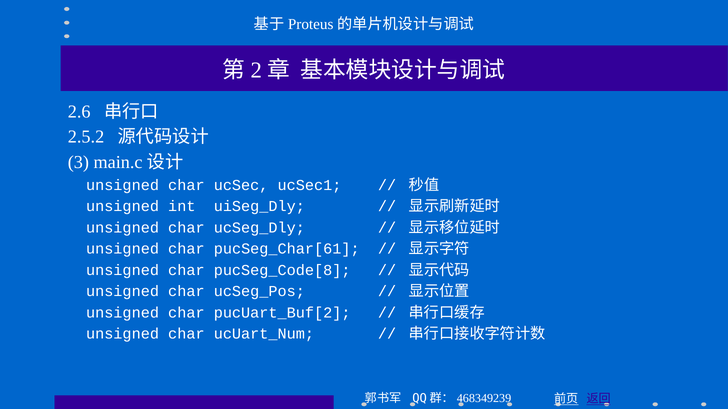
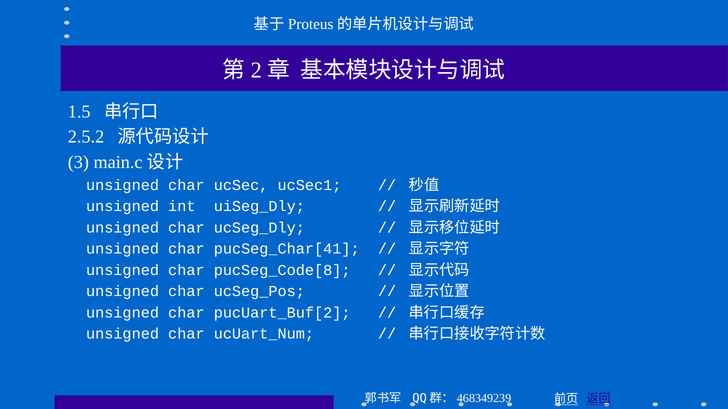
2.6: 2.6 -> 1.5 (79, 112)
pucSeg_Char[61: pucSeg_Char[61 -> pucSeg_Char[41 (287, 249)
